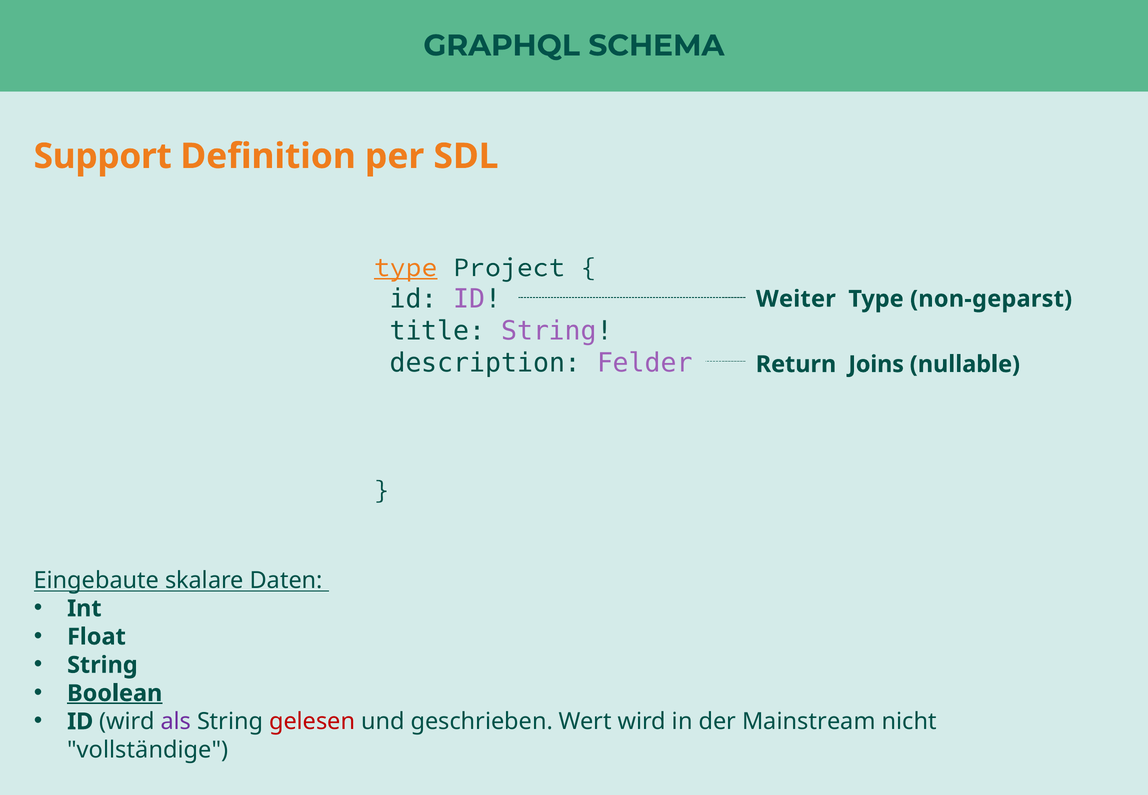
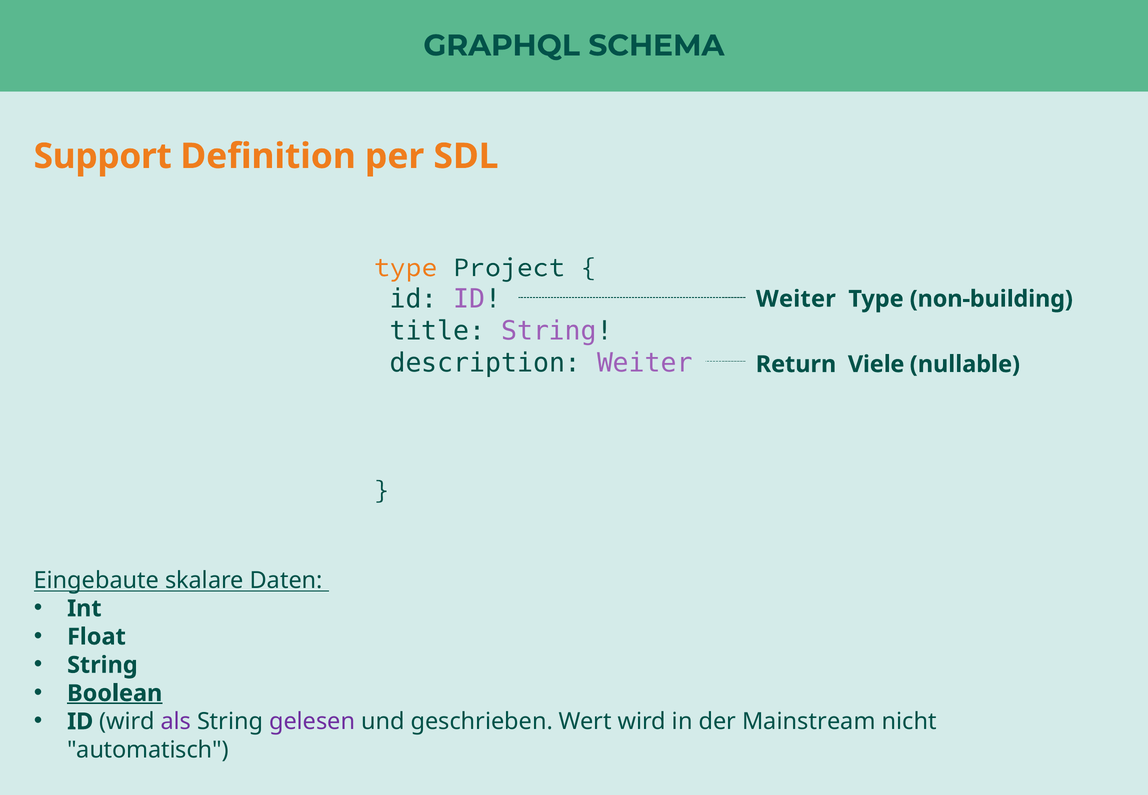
type underline: present -> none (406, 267)
non-geparst: non-geparst -> non-building (991, 299)
description Felder: Felder -> Weiter (645, 363)
Joins: Joins -> Viele (876, 364)
gelesen colour: red -> purple (312, 721)
vollständige: vollständige -> automatisch (148, 750)
